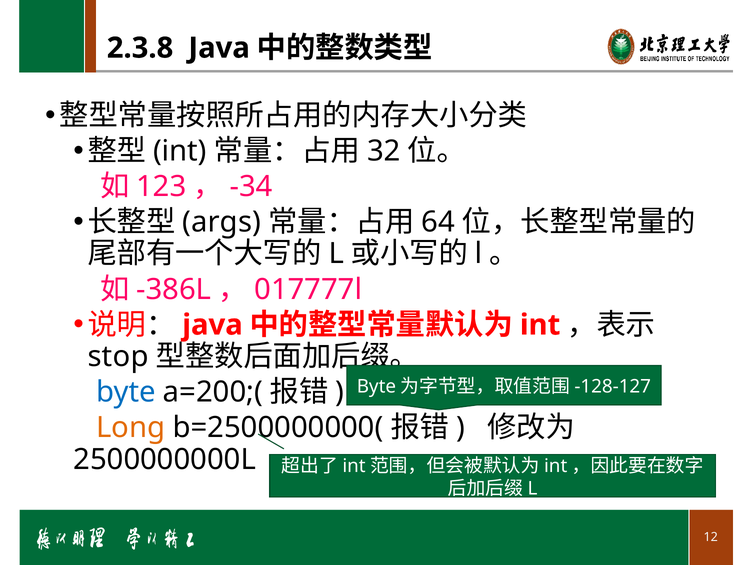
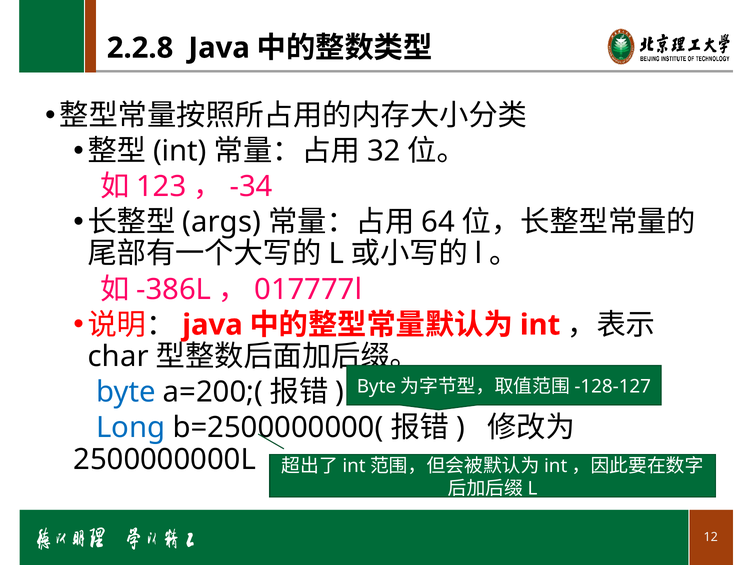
2.3.8: 2.3.8 -> 2.2.8 (140, 48)
stop: stop -> char (118, 356)
Long colour: orange -> blue (131, 428)
